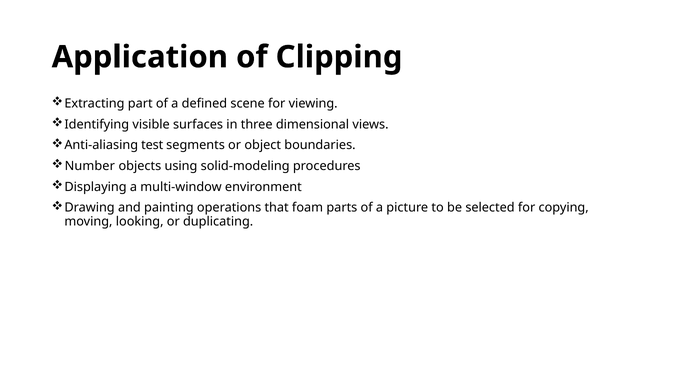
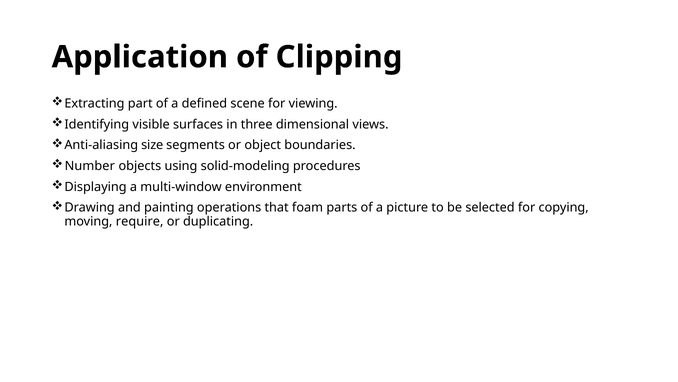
test: test -> size (152, 145)
looking: looking -> require (140, 221)
